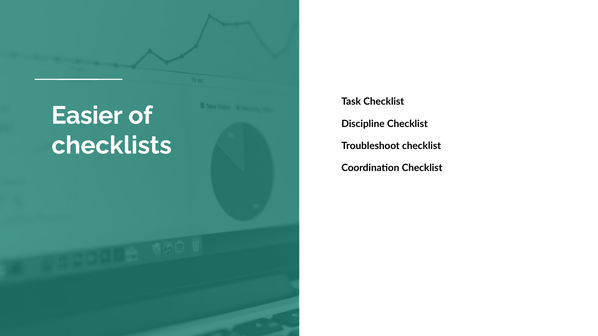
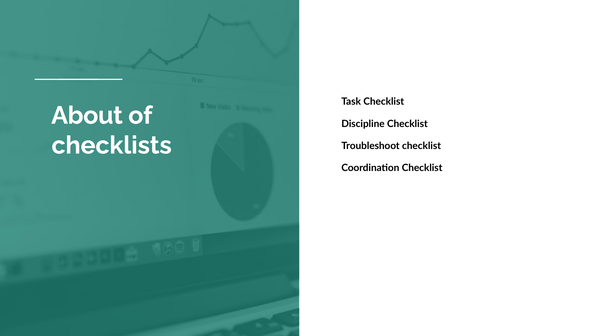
Easier: Easier -> About (87, 116)
